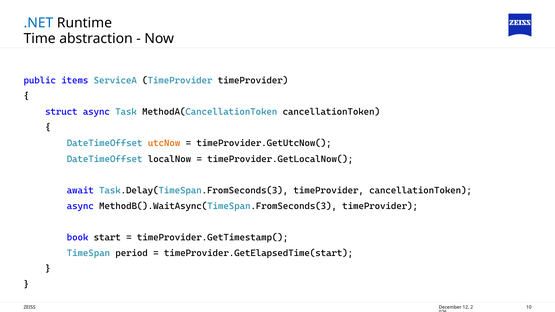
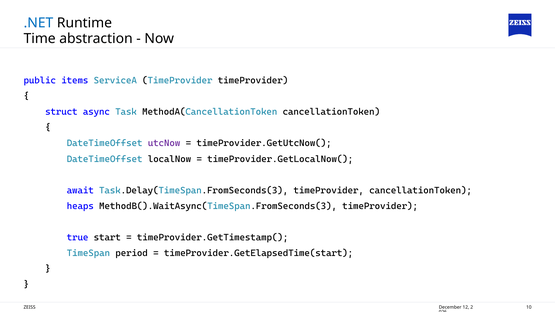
utcNow colour: orange -> purple (164, 143)
async: async -> heaps (80, 206)
book: book -> true (78, 238)
